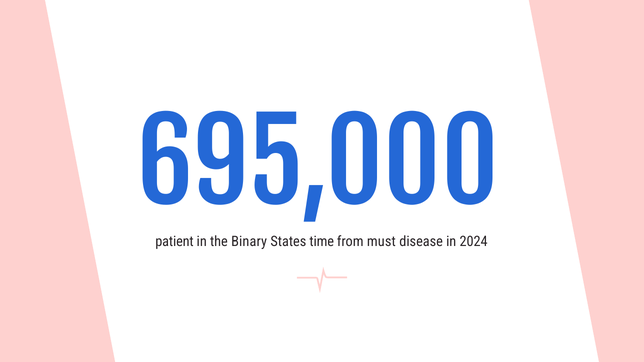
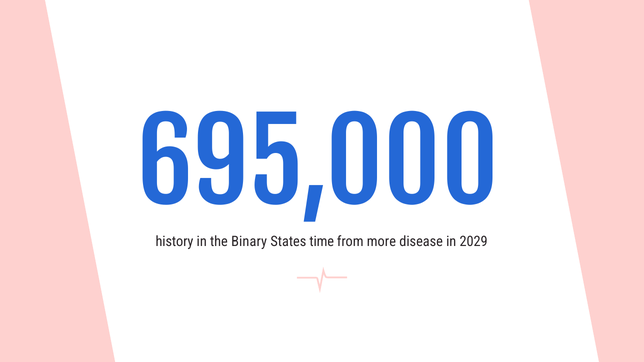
patient: patient -> history (174, 242)
must: must -> more (381, 242)
2024: 2024 -> 2029 (474, 242)
